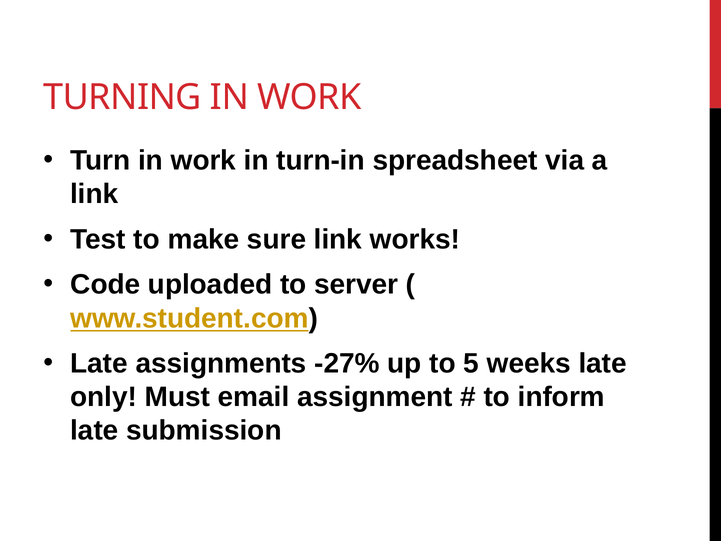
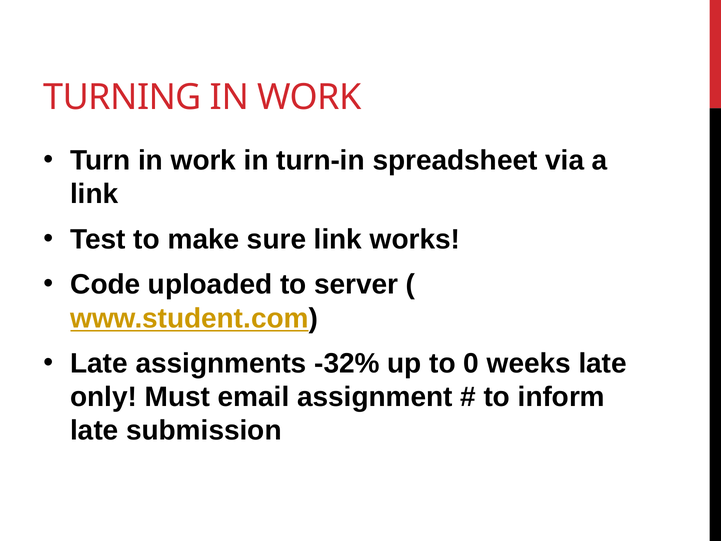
-27%: -27% -> -32% (347, 363)
5: 5 -> 0 (471, 363)
